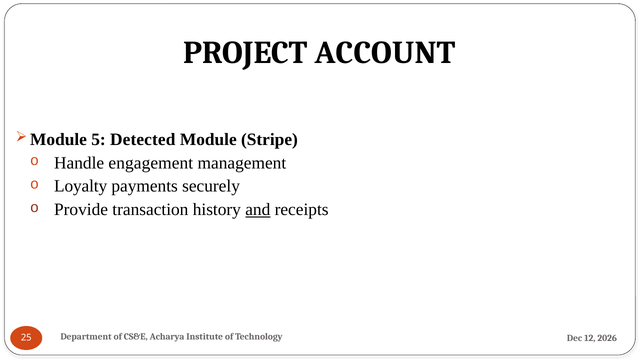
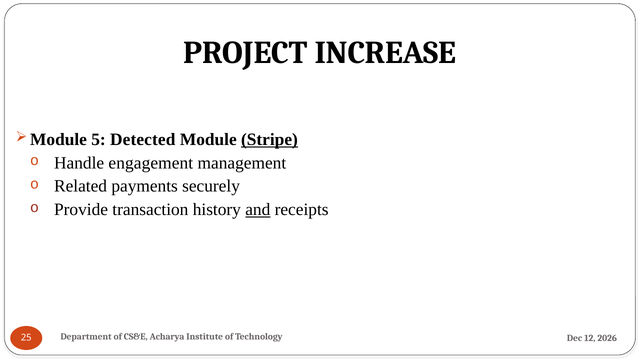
ACCOUNT: ACCOUNT -> INCREASE (385, 53)
Stripe underline: none -> present (269, 139)
Loyalty: Loyalty -> Related (81, 186)
